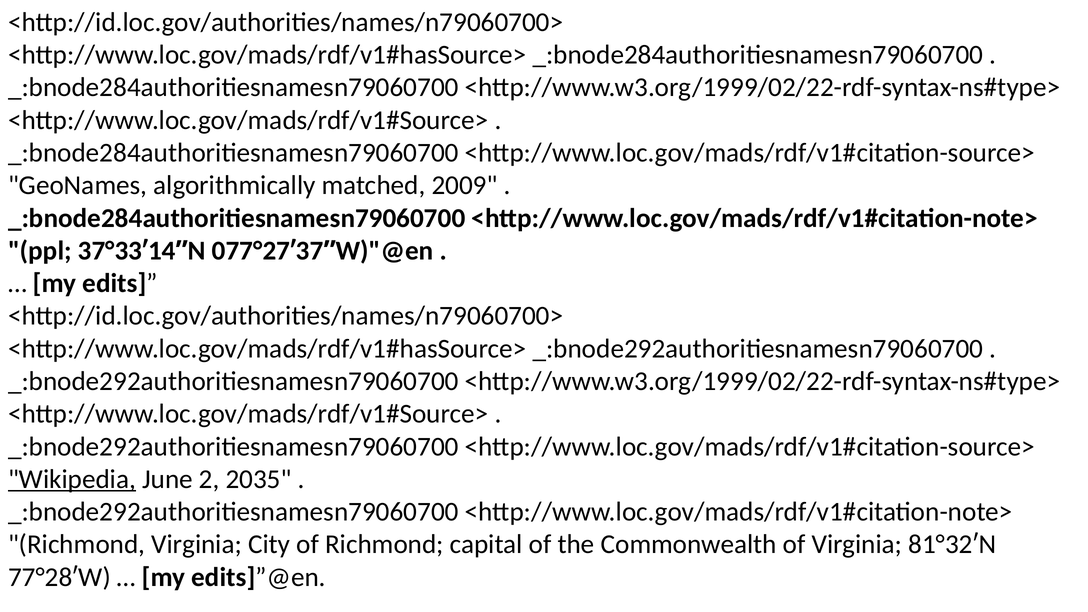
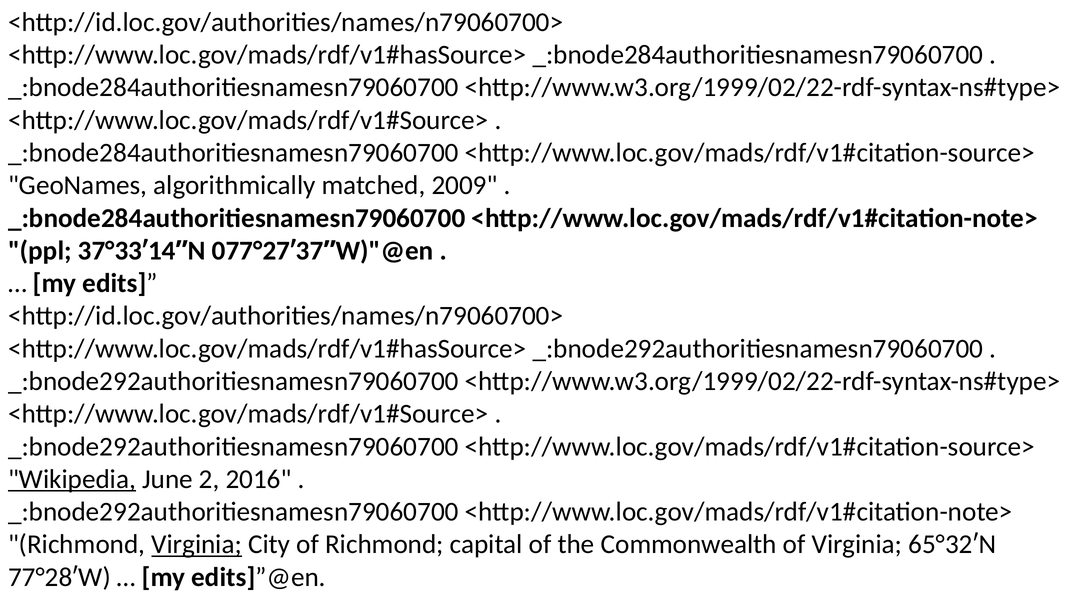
2035: 2035 -> 2016 (259, 479)
Virginia underline: none -> present (197, 544)
81°32ʹN: 81°32ʹN -> 65°32ʹN (952, 544)
